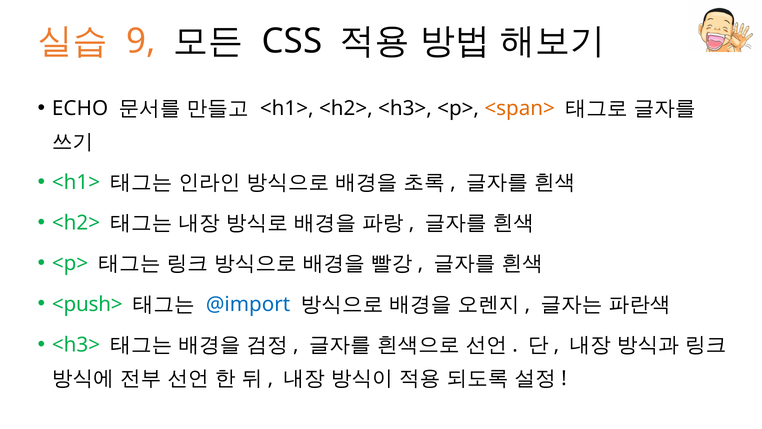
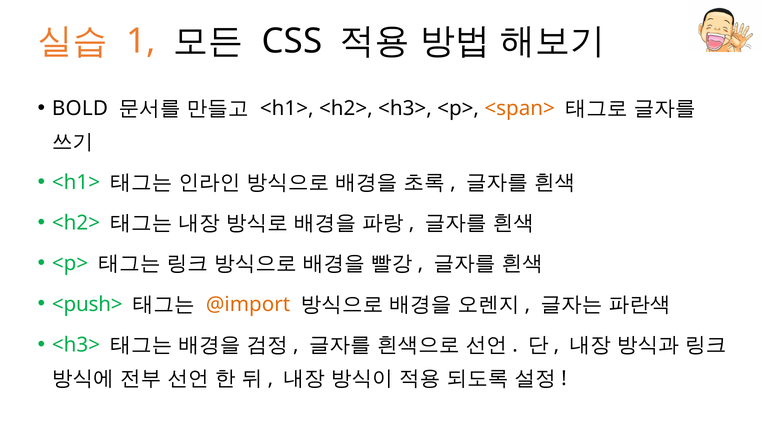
9: 9 -> 1 (141, 41)
ECHO: ECHO -> BOLD (80, 108)
@import colour: blue -> orange (248, 304)
